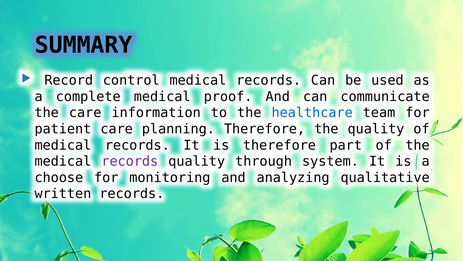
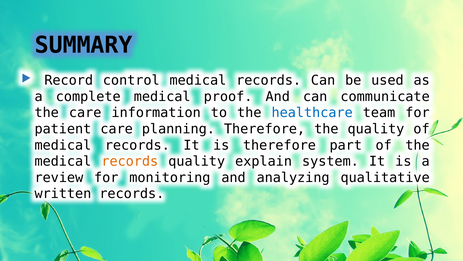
records colour: purple -> orange (130, 161)
through: through -> explain (264, 161)
choose: choose -> review (59, 177)
